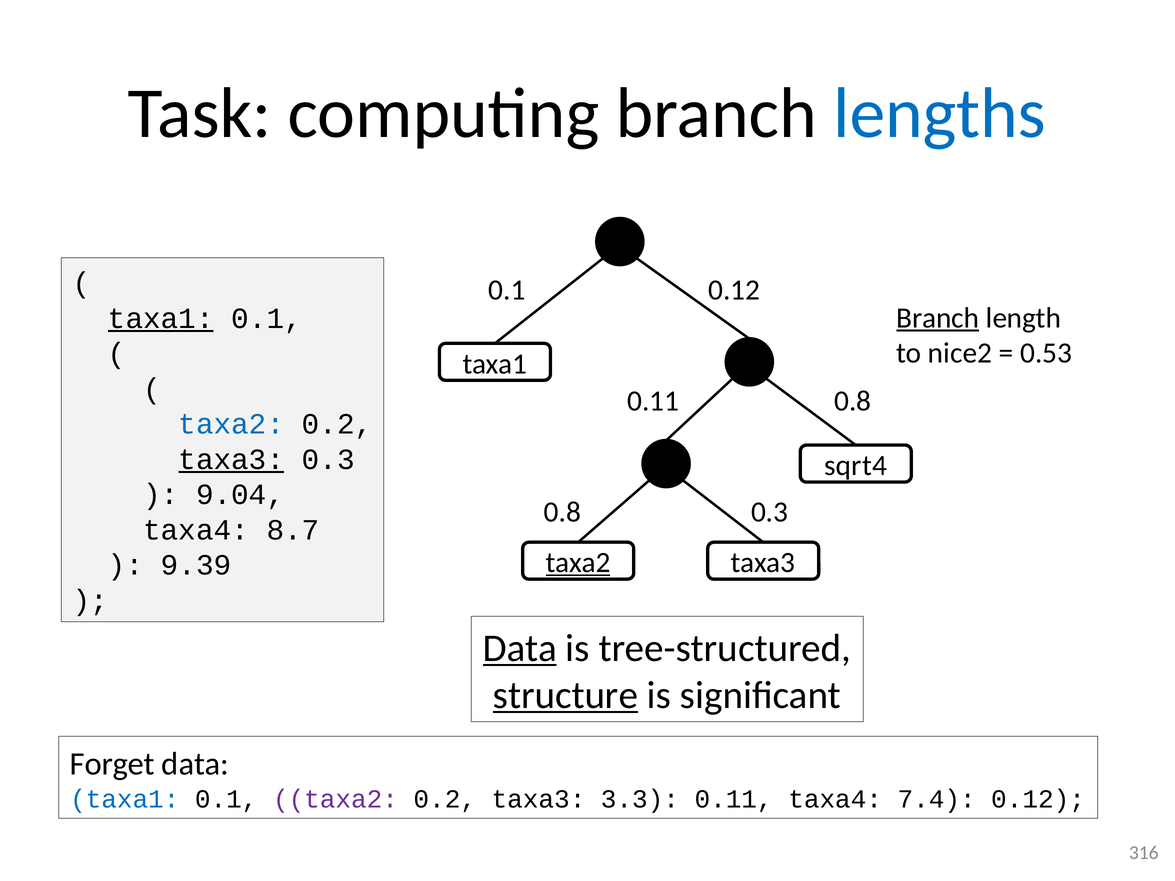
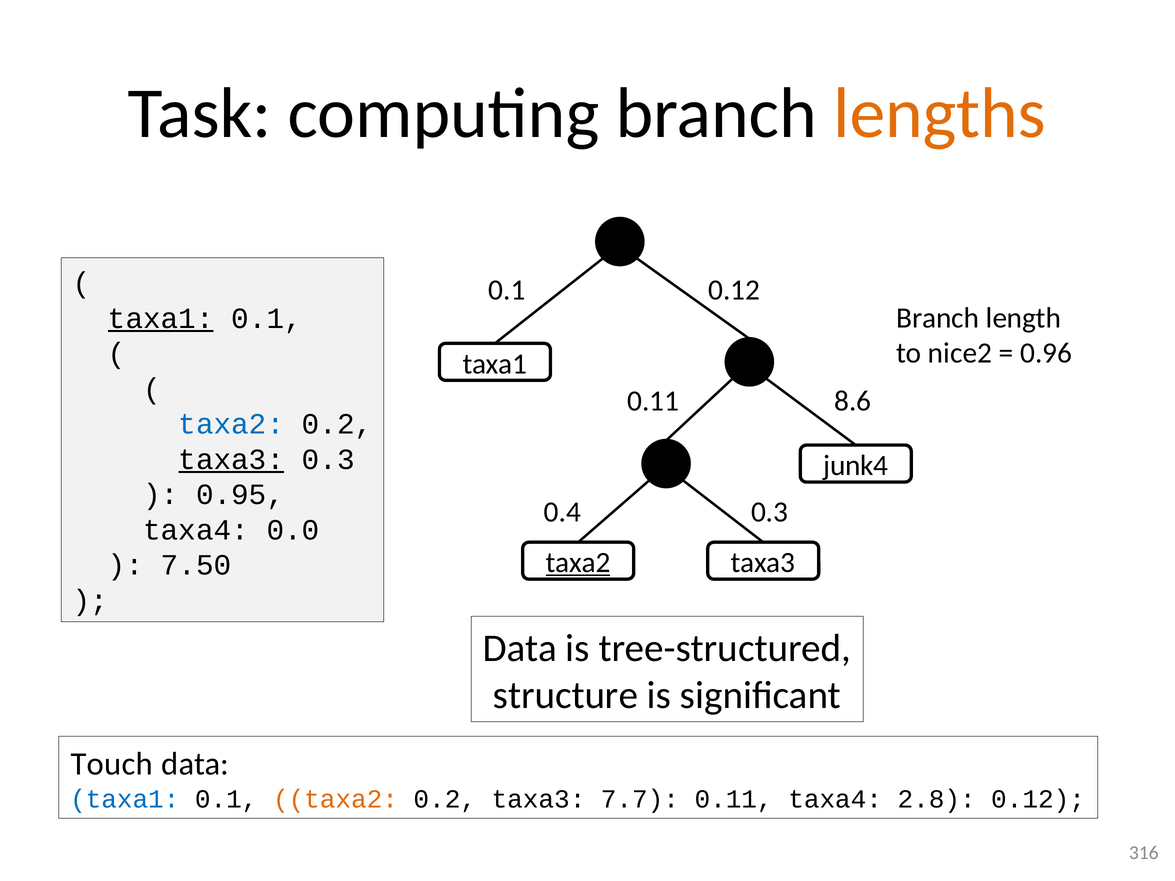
lengths colour: blue -> orange (939, 114)
Branch underline: present -> none (938, 318)
0.53: 0.53 -> 0.96 (1046, 353)
0.8: 0.8 -> 8.6 (853, 401)
sqrt4: sqrt4 -> junk4 (856, 466)
9.04: 9.04 -> 0.95 (240, 495)
0.8: 0.8 -> 0.4 (562, 512)
8.7: 8.7 -> 0.0 (293, 530)
9.39: 9.39 -> 7.50 (196, 565)
Data underline: present -> none (520, 648)
structure underline: present -> none (565, 695)
Forget: Forget -> Touch (112, 764)
taxa2 colour: purple -> orange (336, 799)
3.3: 3.3 -> 7.7 (640, 799)
7.4: 7.4 -> 2.8 (937, 799)
